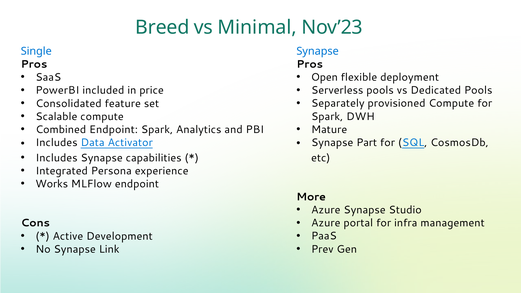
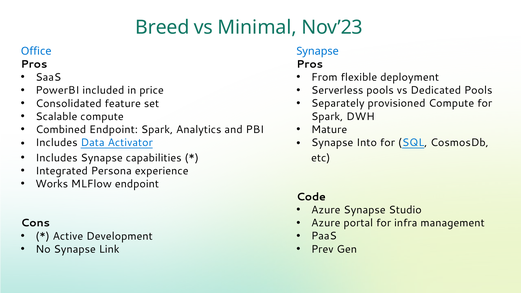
Single: Single -> Office (36, 51)
Open: Open -> From (324, 77)
Part: Part -> Into (367, 143)
More: More -> Code (311, 197)
